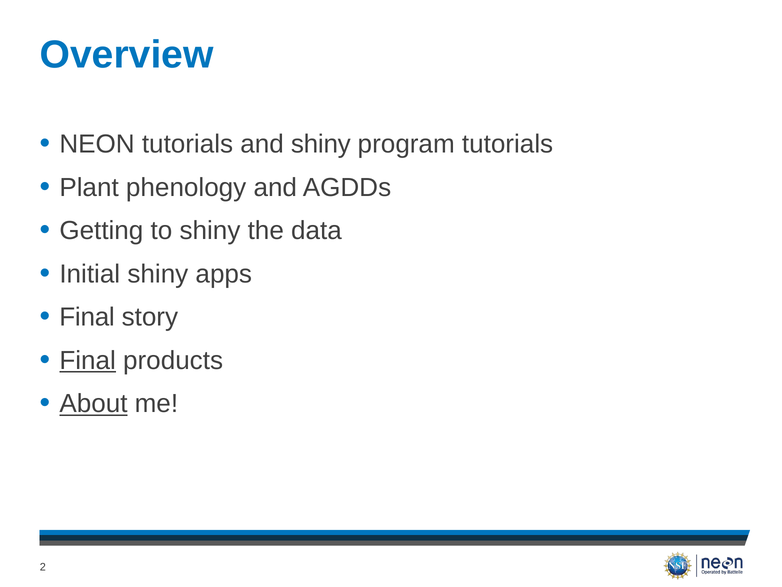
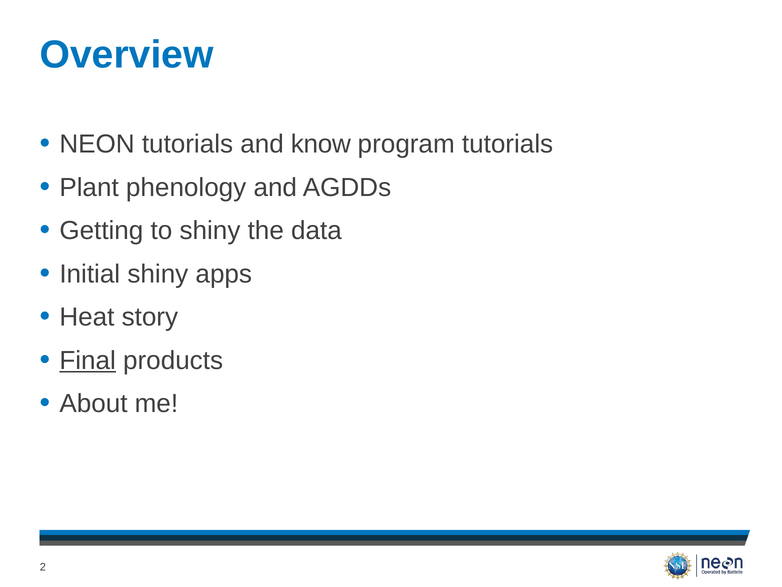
and shiny: shiny -> know (321, 144)
Final: Final -> Heat (87, 317)
About underline: present -> none (93, 404)
